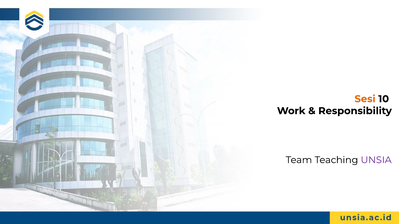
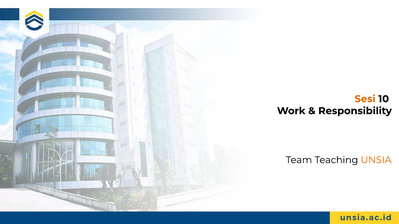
UNSIA colour: purple -> orange (376, 160)
